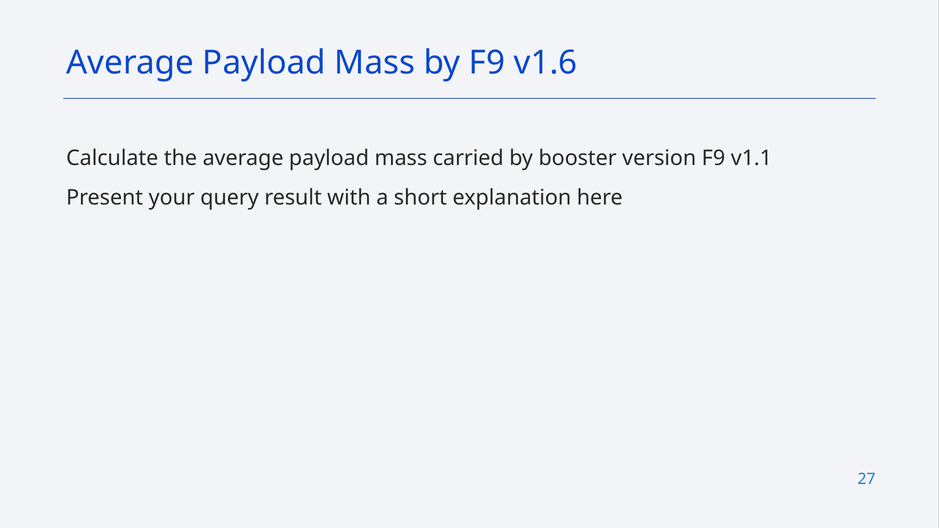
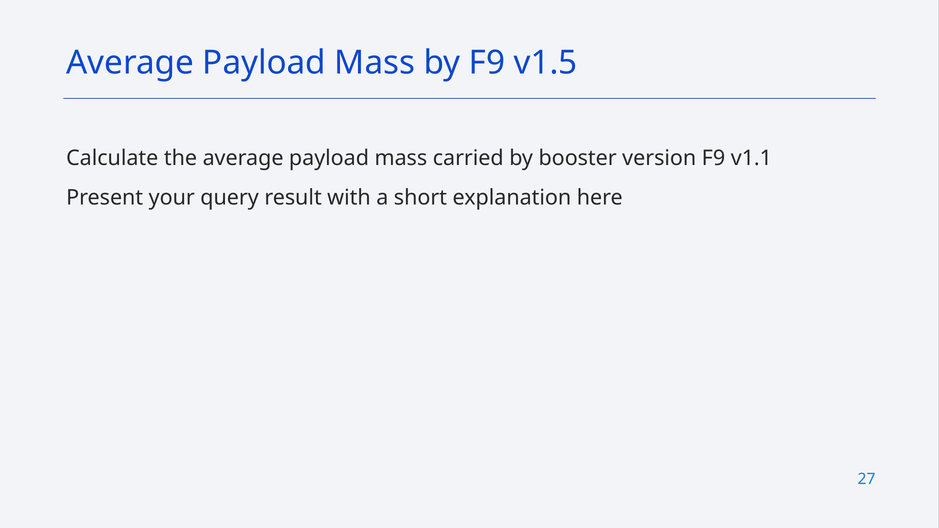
v1.6: v1.6 -> v1.5 (546, 63)
